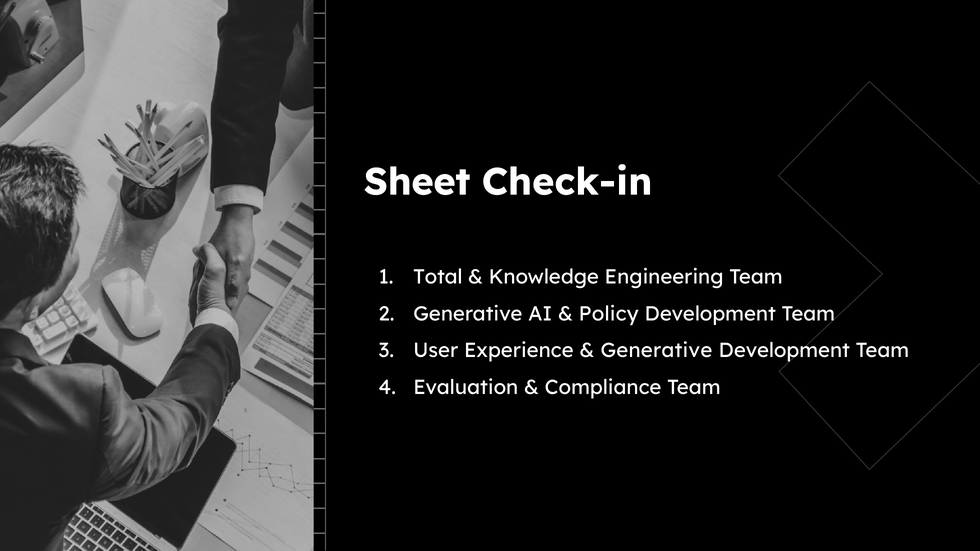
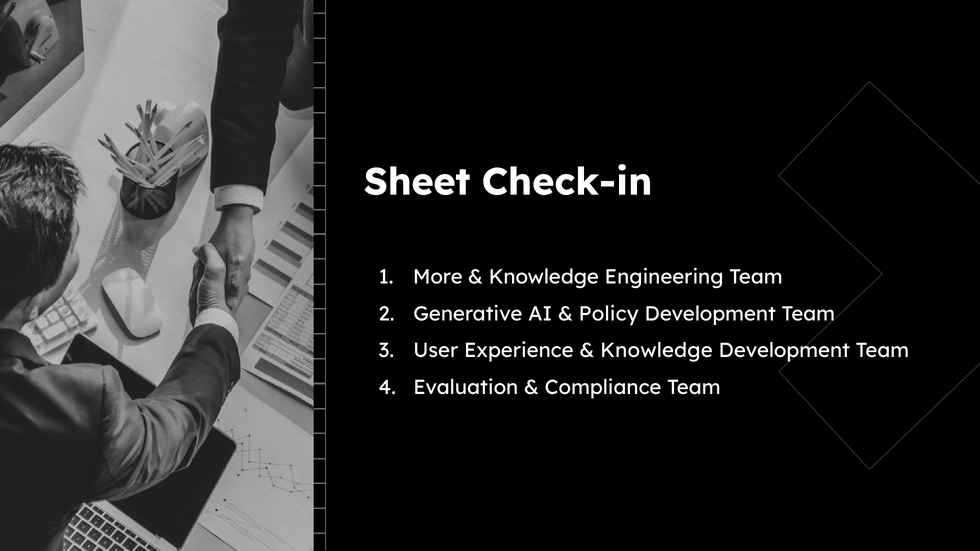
Total: Total -> More (438, 277)
Generative: Generative -> Knowledge (656, 351)
